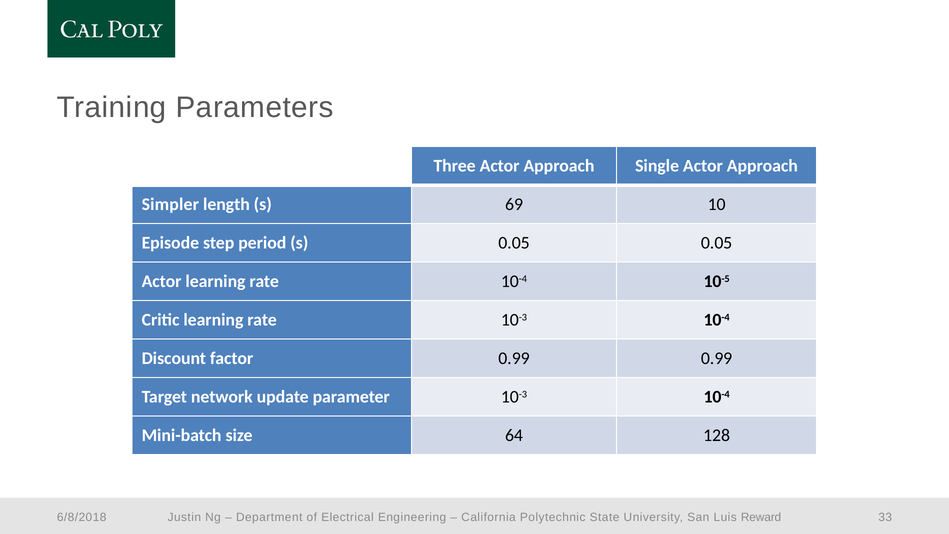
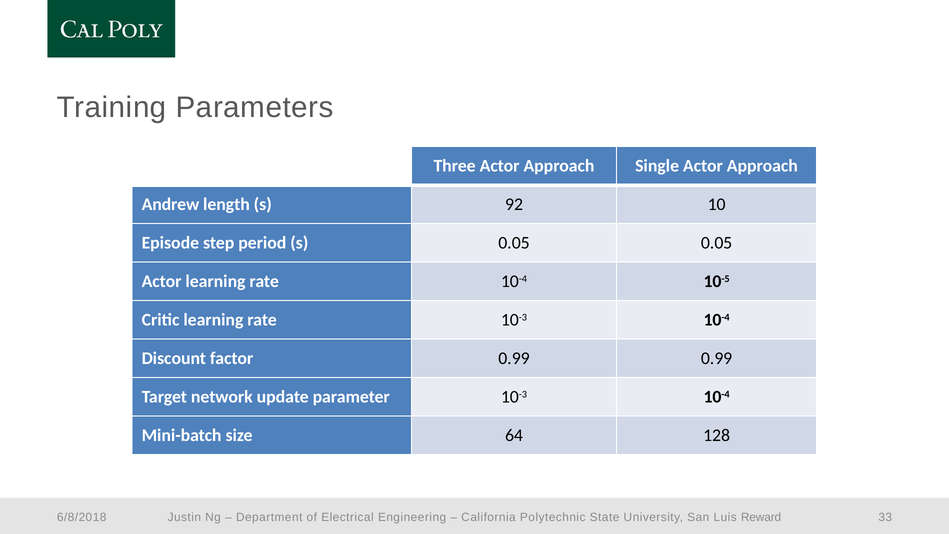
Simpler: Simpler -> Andrew (170, 204)
69: 69 -> 92 (514, 204)
